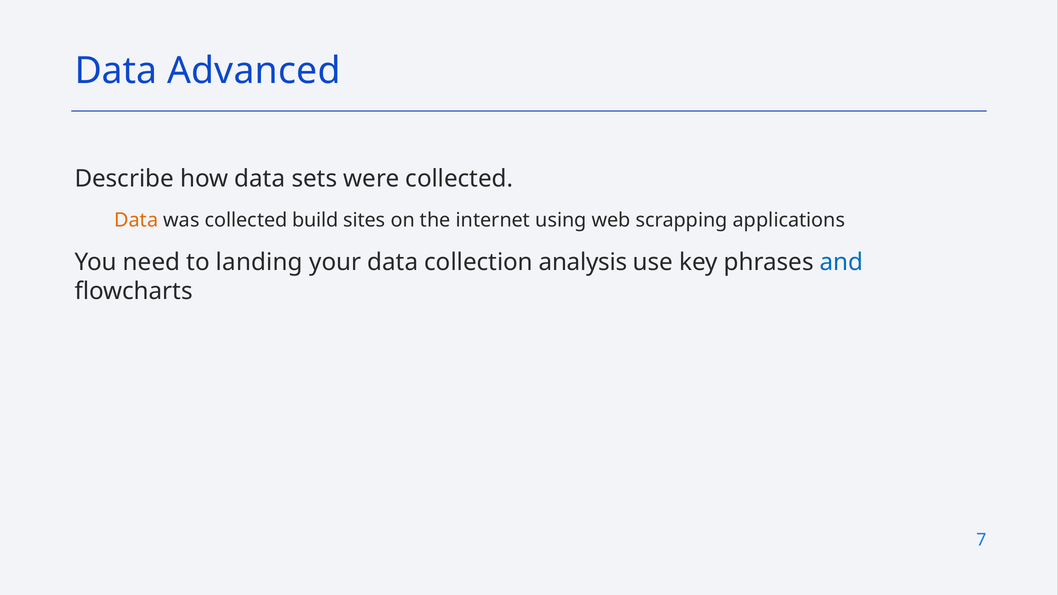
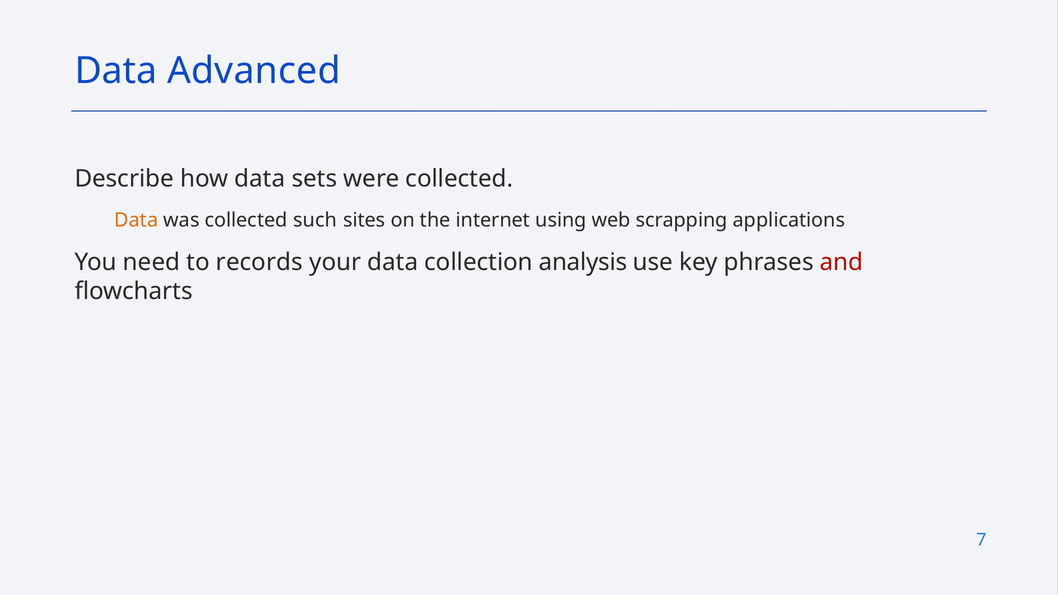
build: build -> such (315, 220)
landing: landing -> records (259, 262)
and colour: blue -> red (842, 262)
